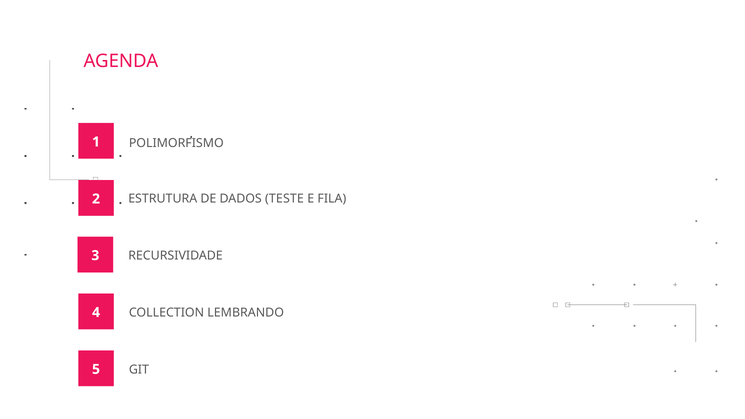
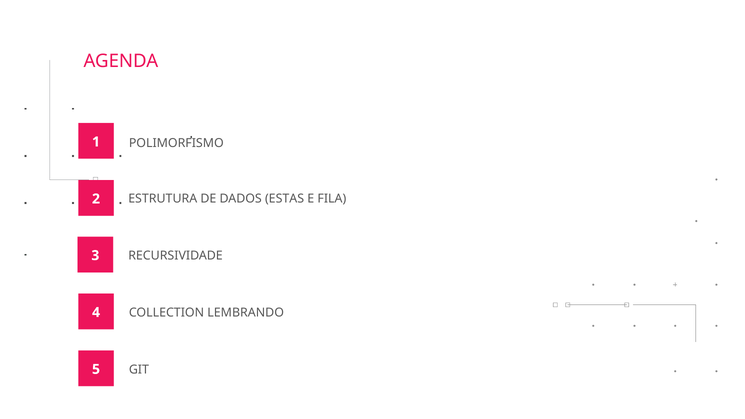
TESTE: TESTE -> ESTAS (285, 199)
